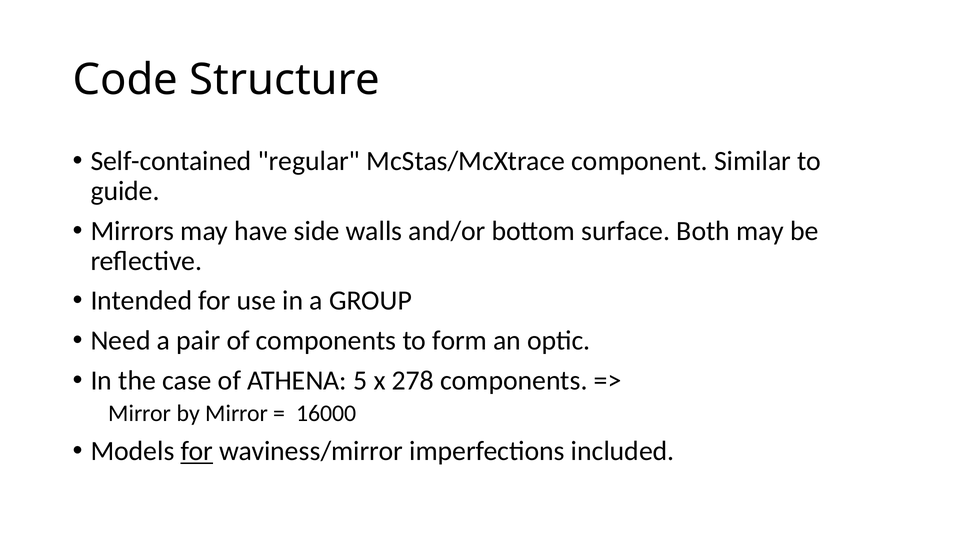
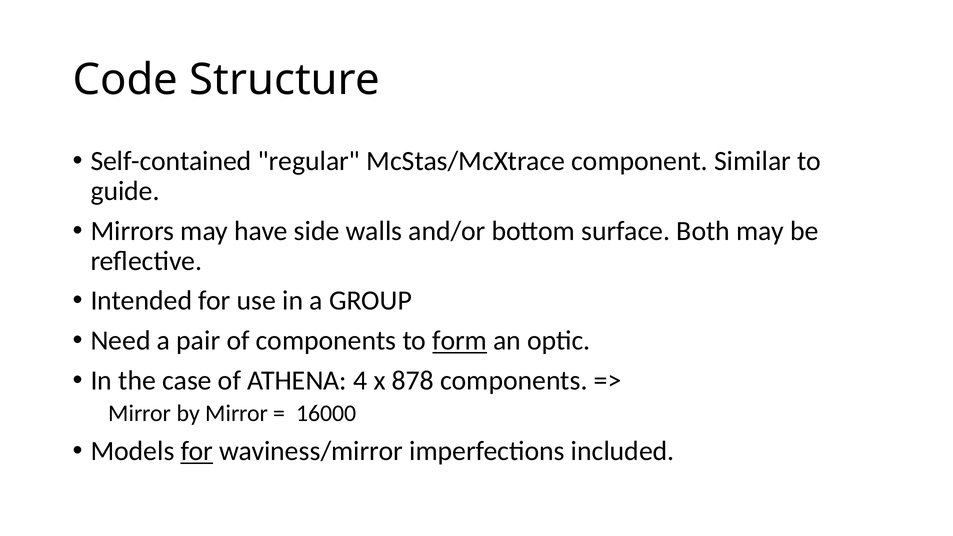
form underline: none -> present (460, 341)
5: 5 -> 4 (360, 381)
278: 278 -> 878 (413, 381)
